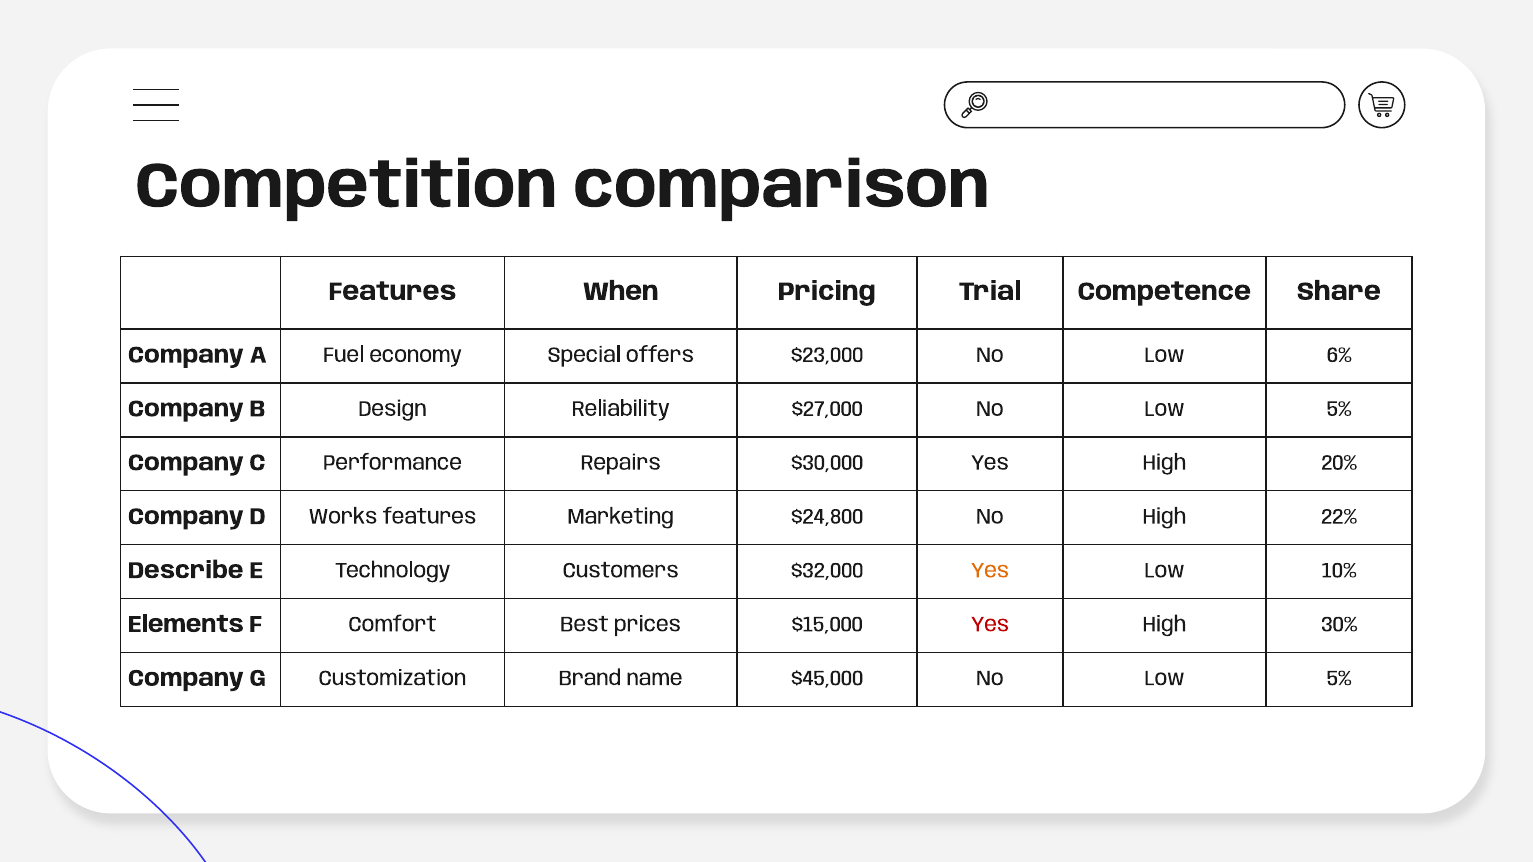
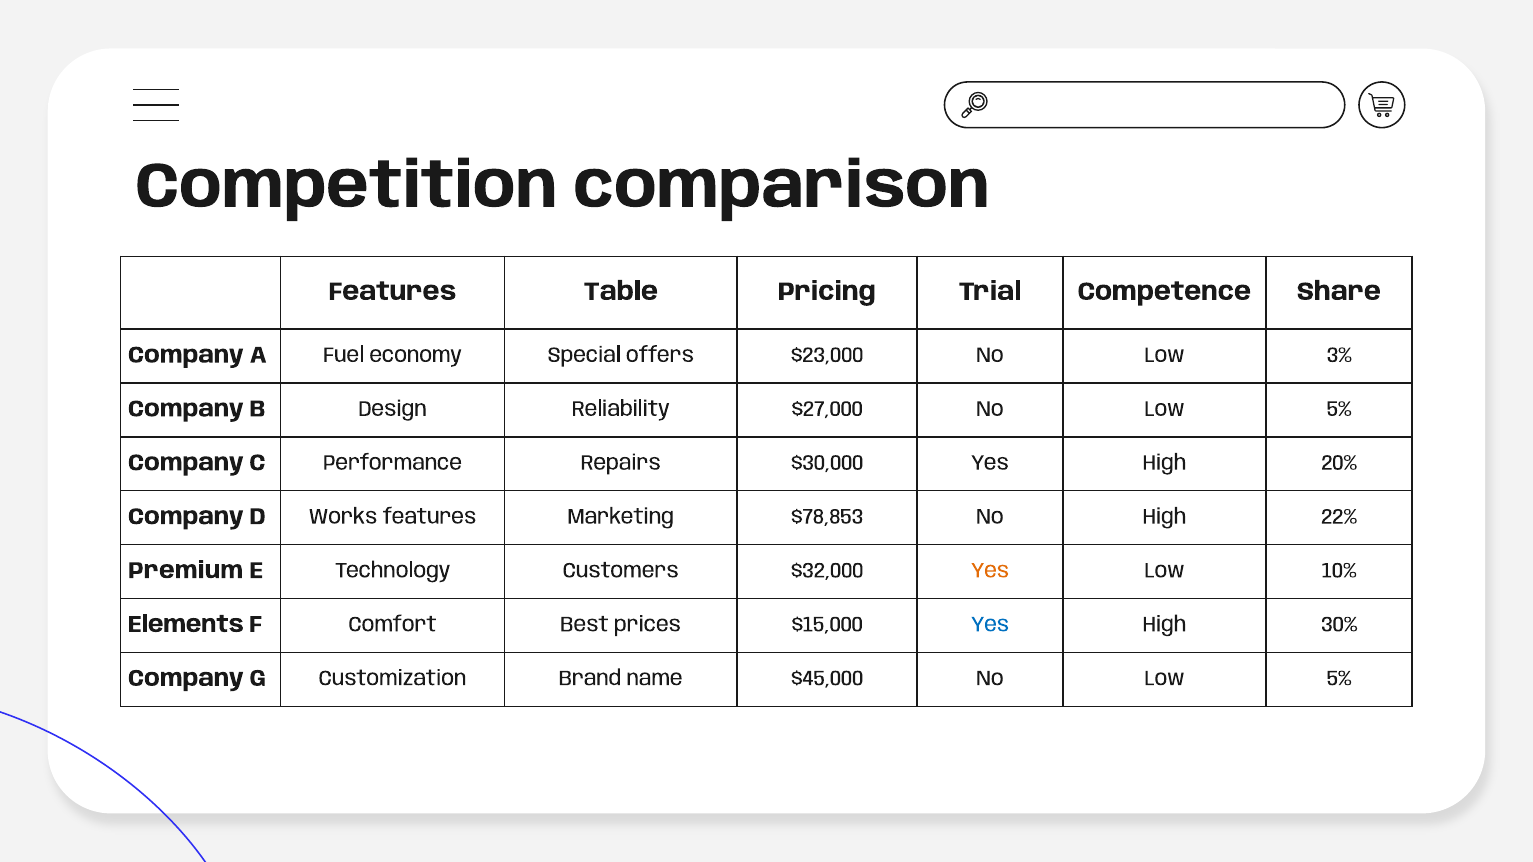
When: When -> Table (621, 292)
6%: 6% -> 3% (1339, 355)
$24,800: $24,800 -> $78,853 (827, 517)
Describe: Describe -> Premium (186, 571)
Yes colour: red -> blue (990, 625)
